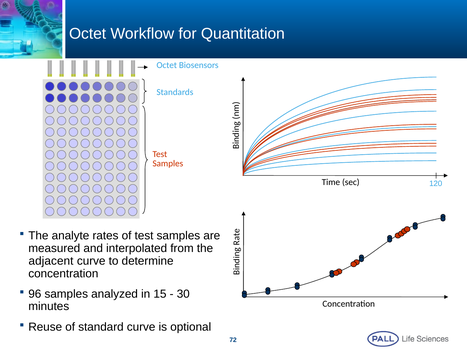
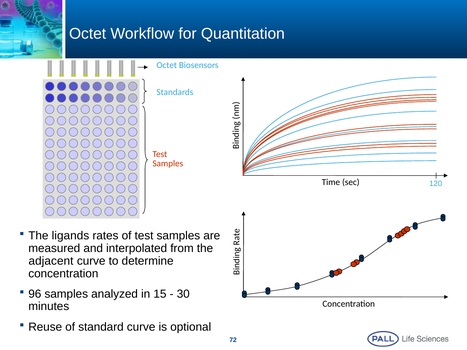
analyte: analyte -> ligands (70, 236)
